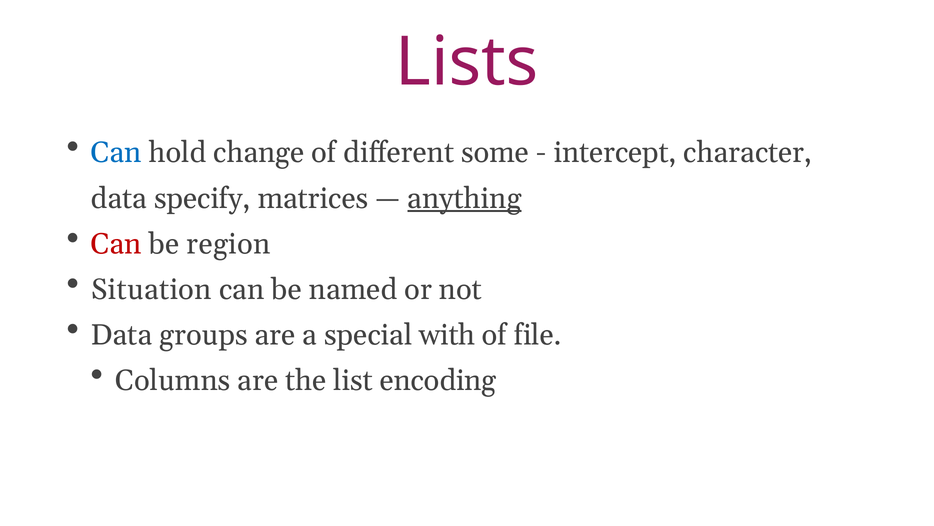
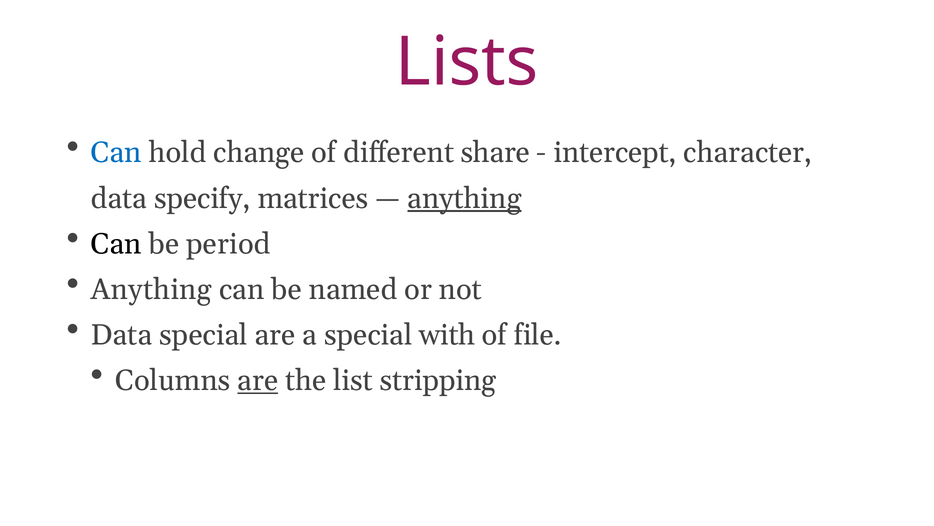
some: some -> share (495, 153)
Can colour: red -> black (116, 244)
region: region -> period (228, 244)
Situation: Situation -> Anything (151, 289)
Data groups: groups -> special (203, 335)
are underline: none -> present (258, 380)
encoding: encoding -> stripping (438, 380)
